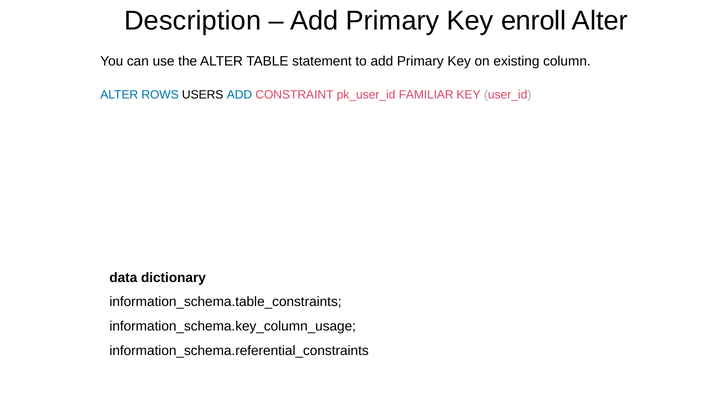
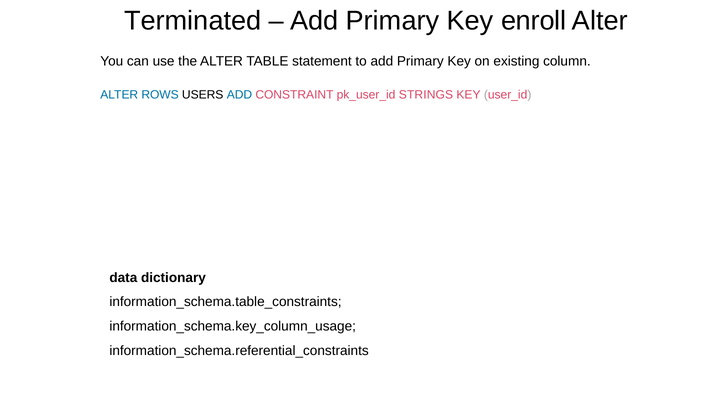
Description: Description -> Terminated (193, 21)
FAMILIAR: FAMILIAR -> STRINGS (426, 95)
